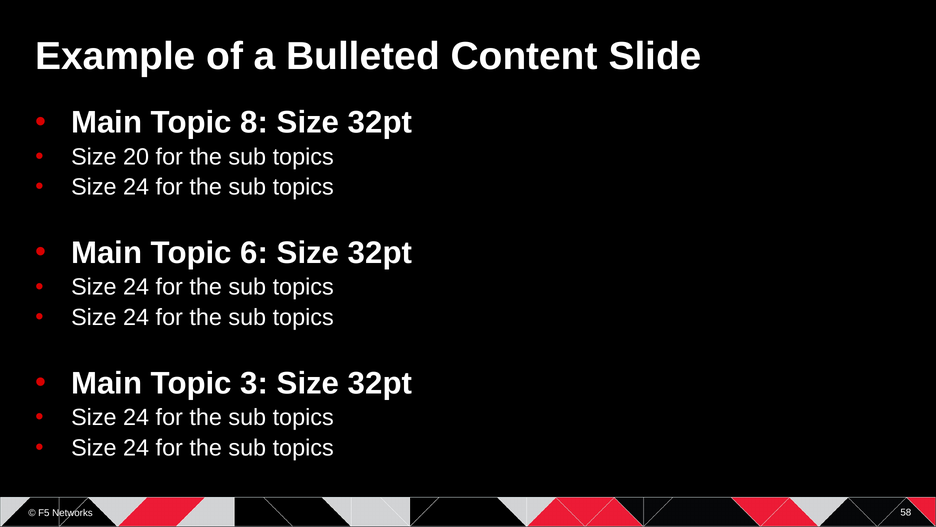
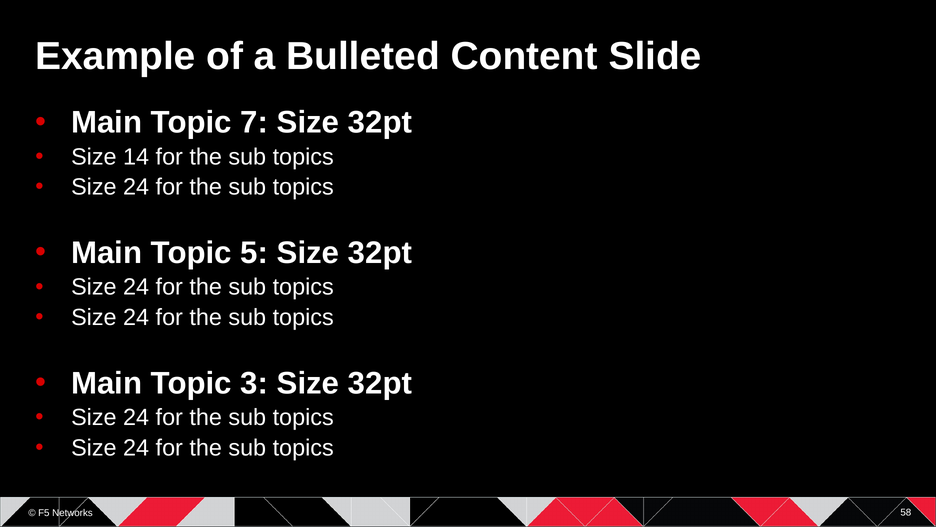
8: 8 -> 7 (254, 122)
20: 20 -> 14 (136, 157)
6: 6 -> 5 (254, 253)
